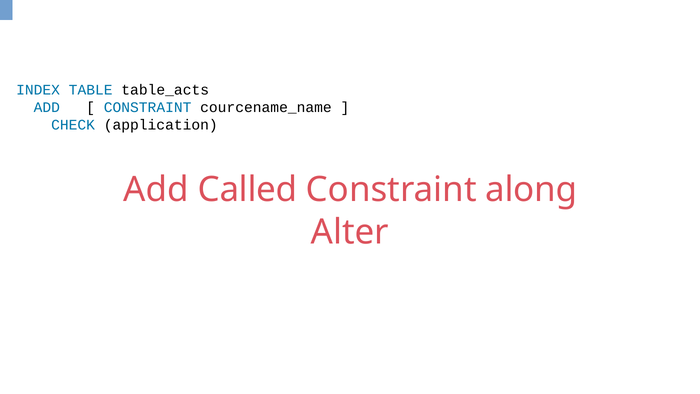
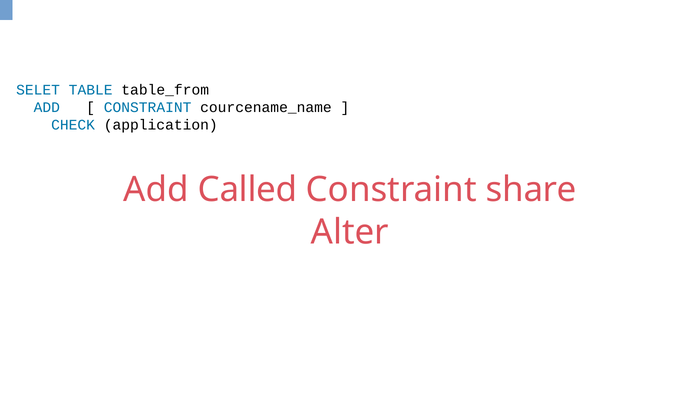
INDEX: INDEX -> SELET (38, 90)
table_acts: table_acts -> table_from (165, 90)
along: along -> share (531, 190)
